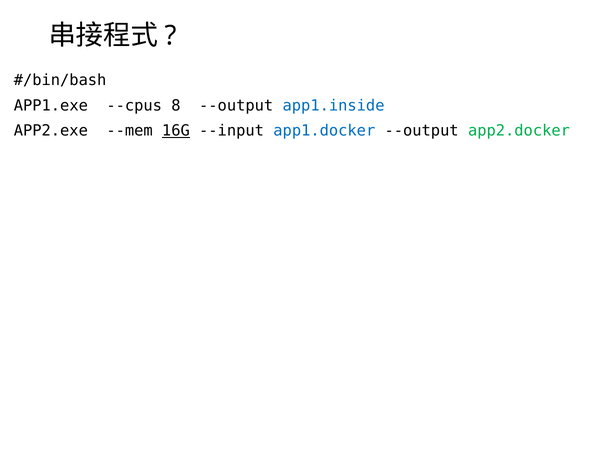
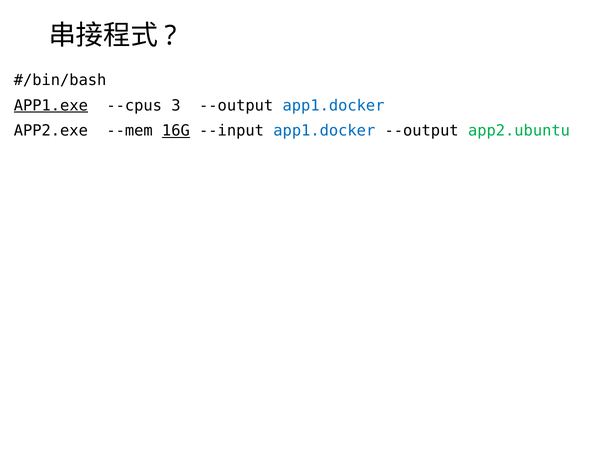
APP1.exe underline: none -> present (51, 106)
8: 8 -> 3 (176, 106)
--output app1.inside: app1.inside -> app1.docker (334, 106)
app2.docker: app2.docker -> app2.ubuntu (519, 131)
